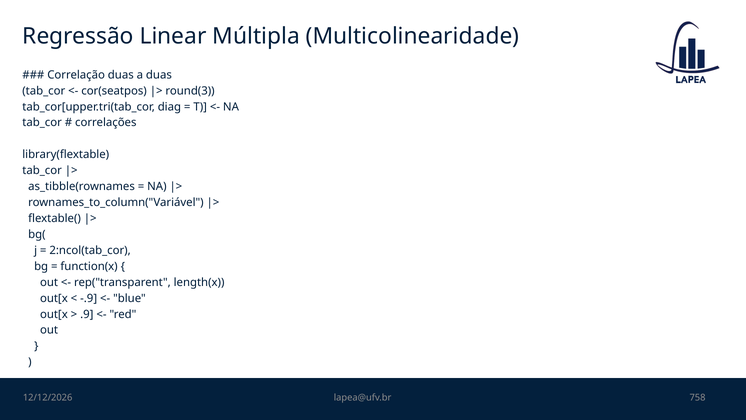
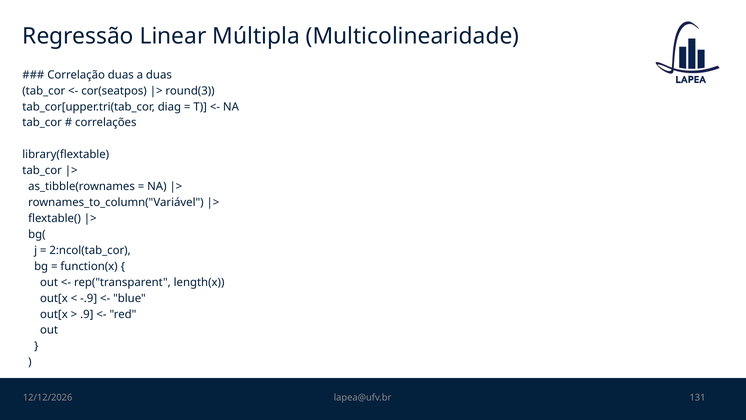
758: 758 -> 131 (698, 397)
